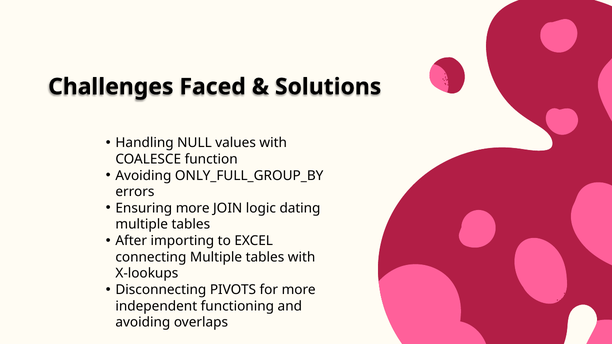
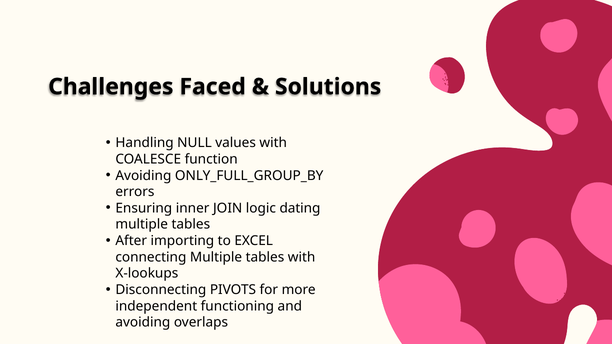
Ensuring more: more -> inner (193, 208)
